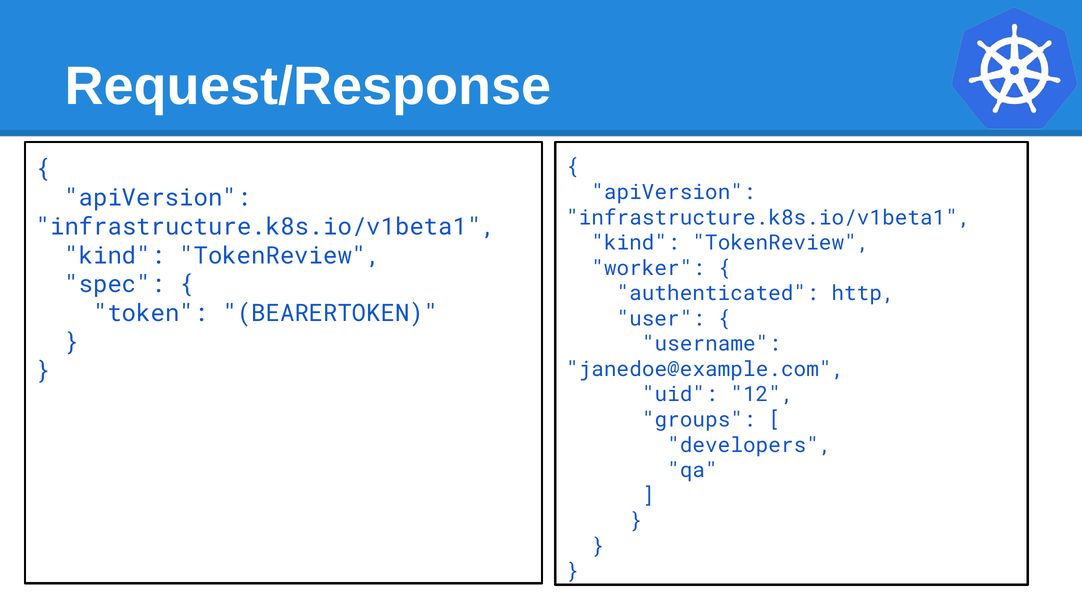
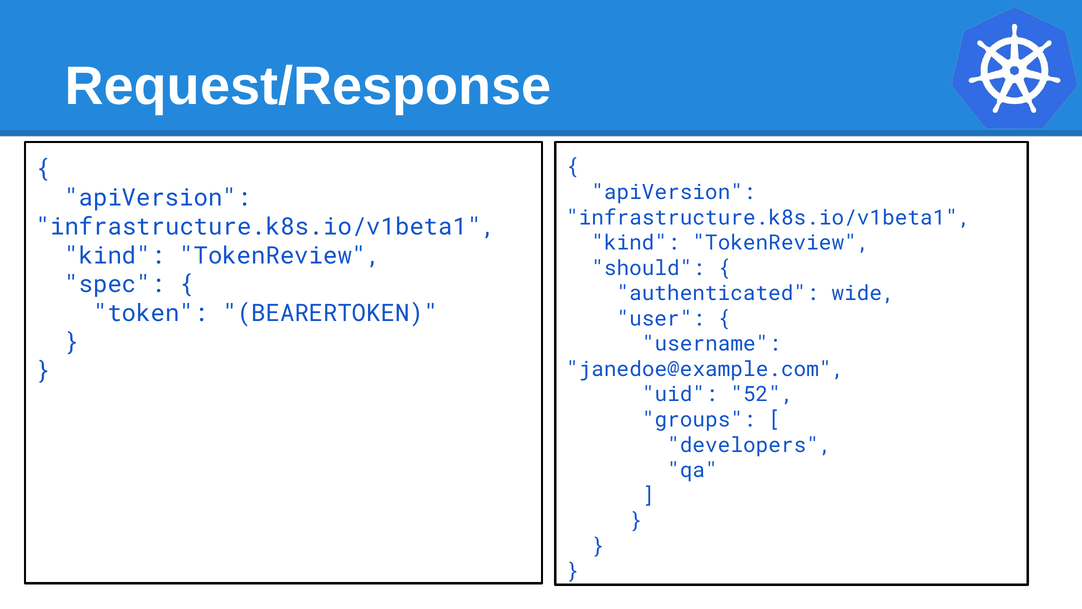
worker: worker -> should (648, 268)
http: http -> wide (863, 293)
12: 12 -> 52 (762, 394)
